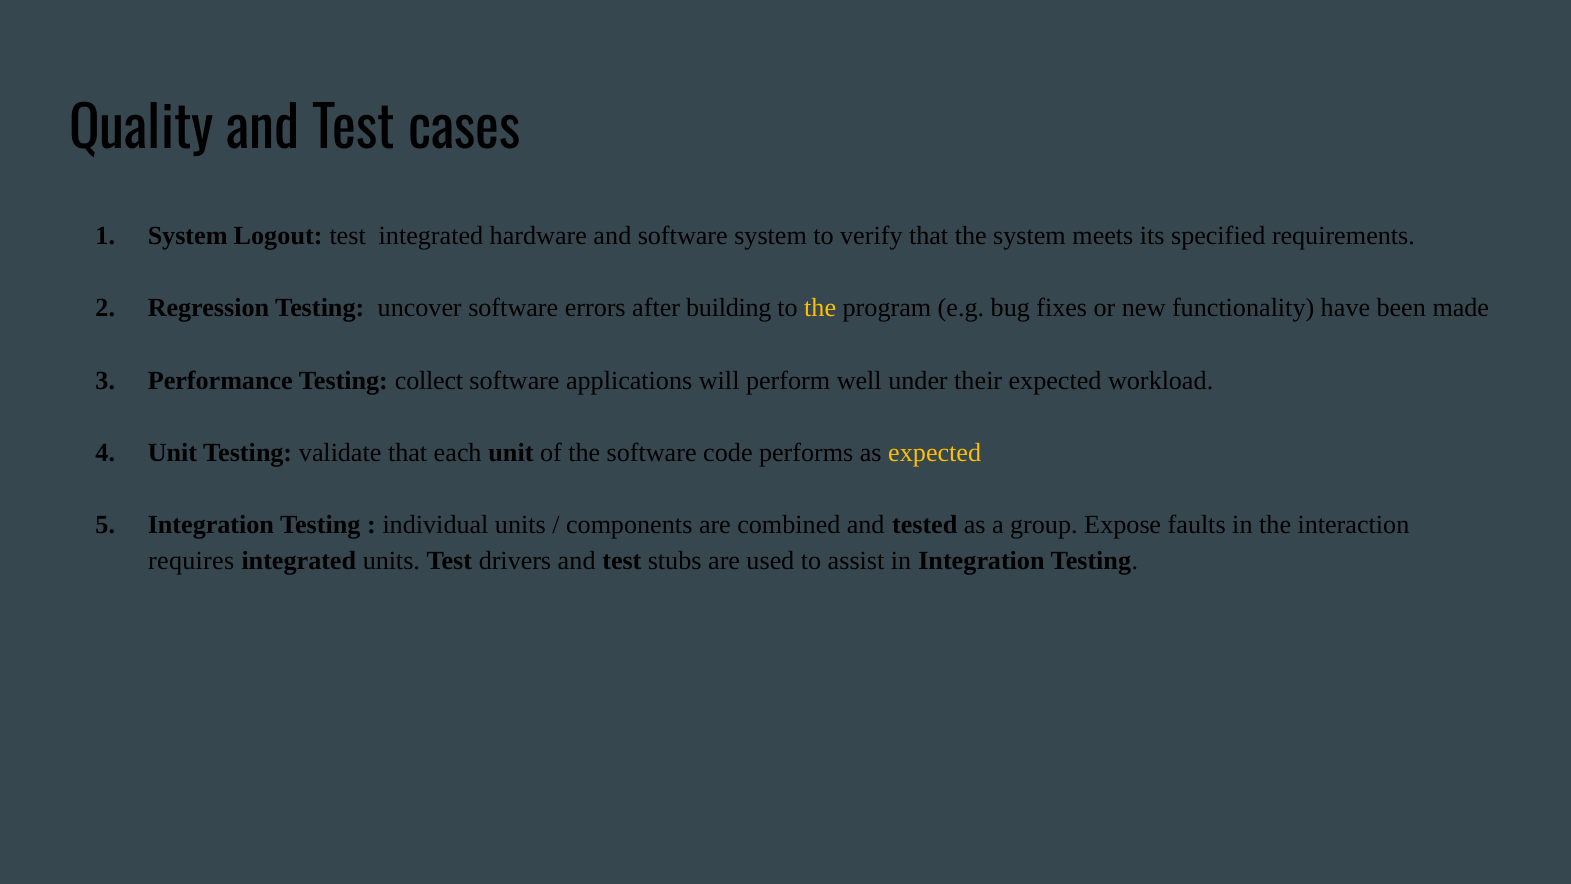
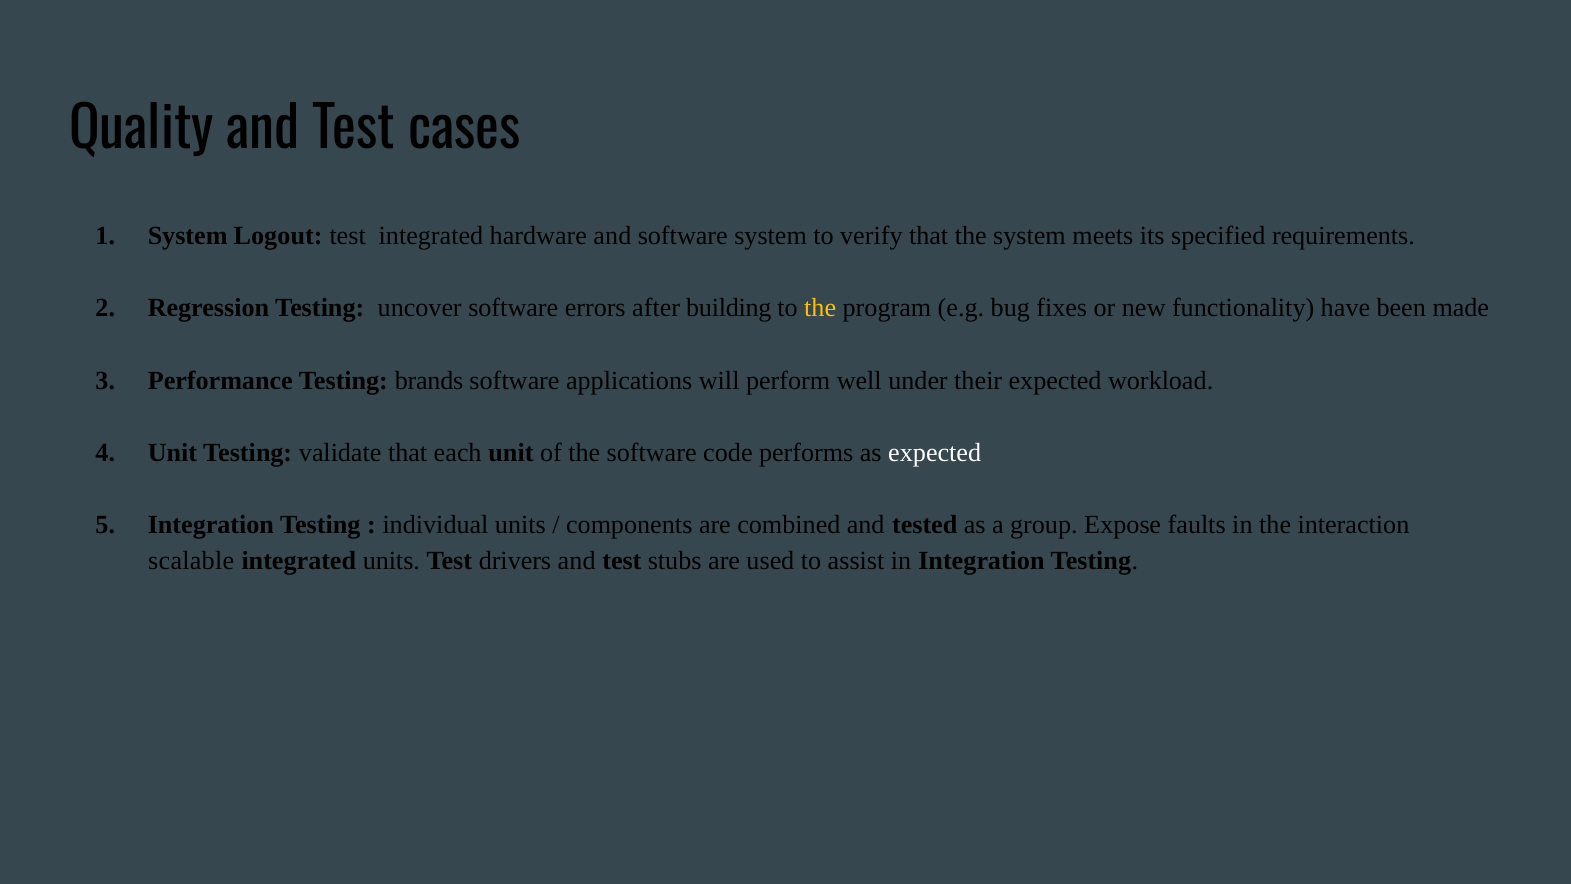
collect: collect -> brands (429, 380)
expected colour: yellow -> white (935, 453)
requires: requires -> scalable (191, 561)
